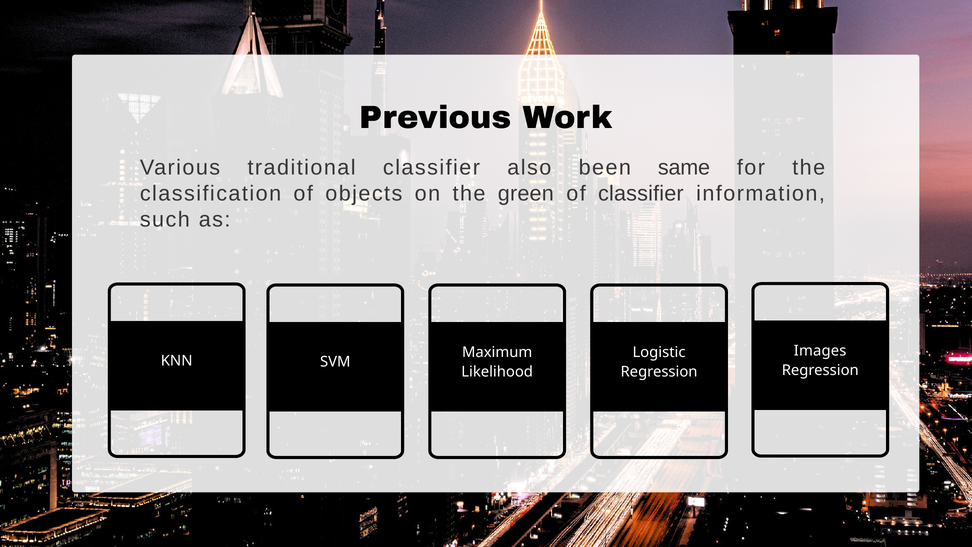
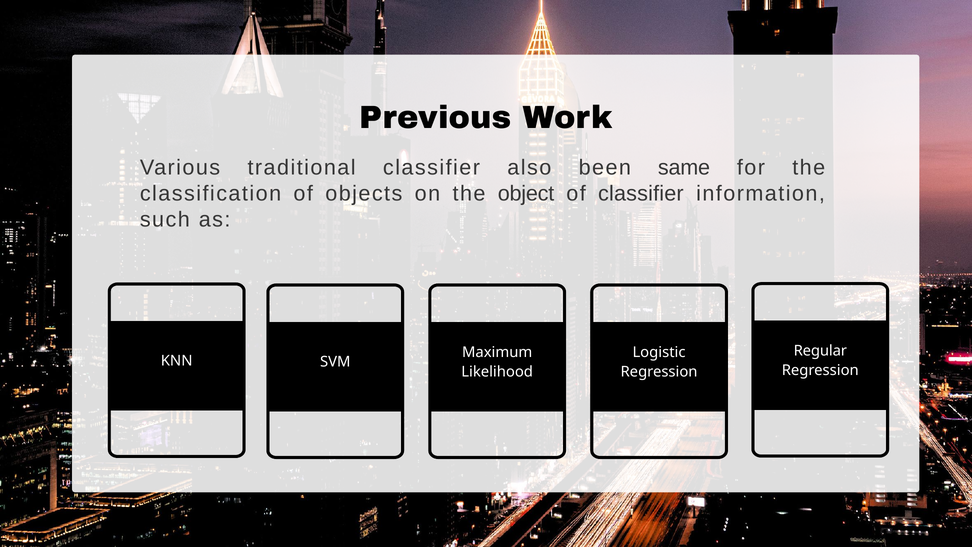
green: green -> object (526, 194)
Images: Images -> Regular (820, 351)
